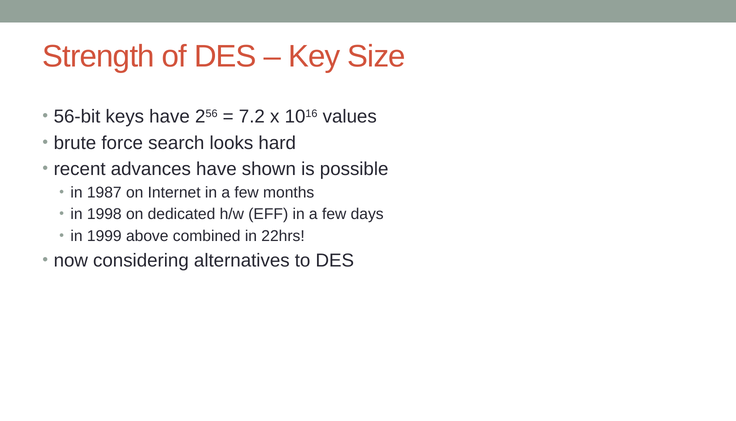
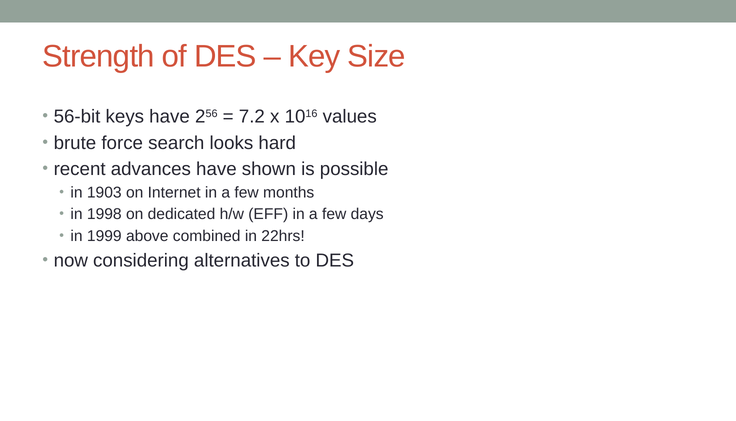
1987: 1987 -> 1903 (104, 193)
